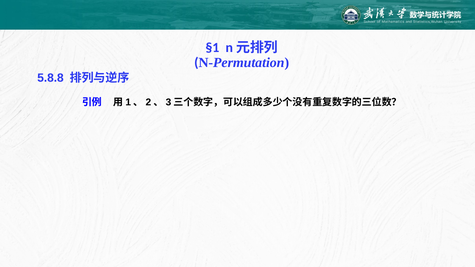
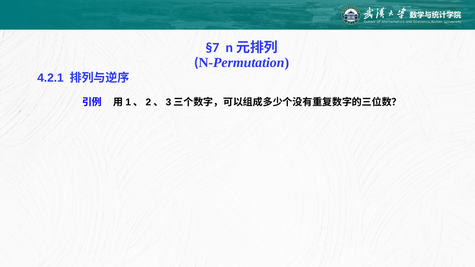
§1: §1 -> §7 (212, 48)
5.8.8: 5.8.8 -> 4.2.1 (50, 78)
